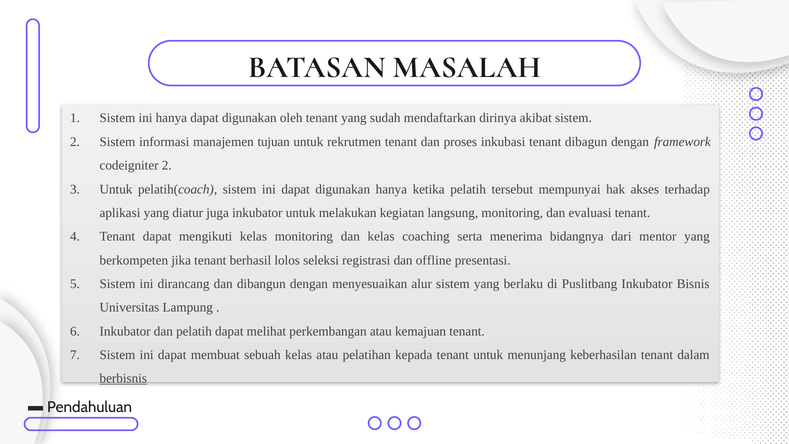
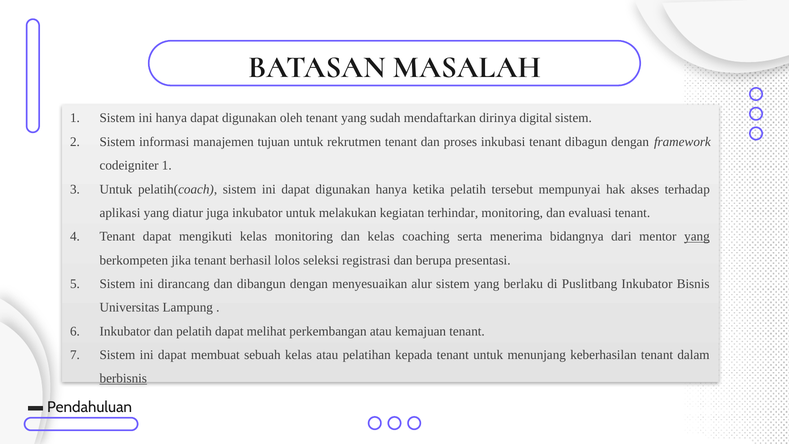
akibat: akibat -> digital (536, 118)
codeigniter 2: 2 -> 1 (167, 165)
langsung: langsung -> terhindar (453, 213)
yang underline: none -> present (697, 236)
offline: offline -> berupa (434, 260)
